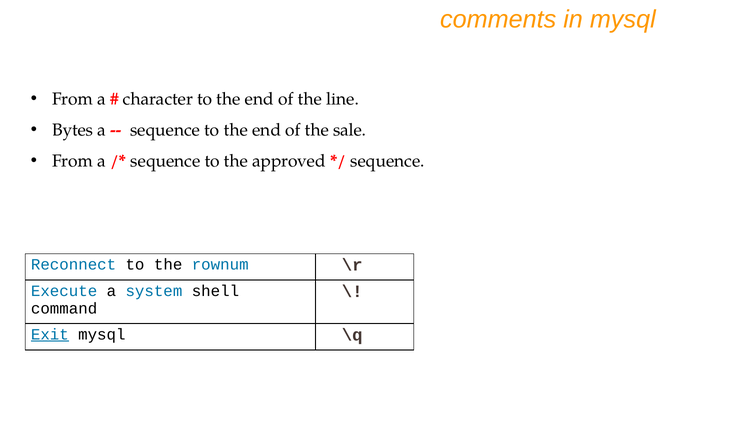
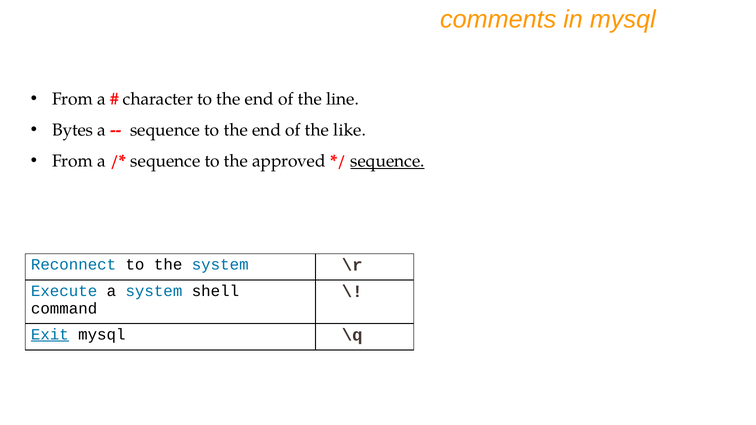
sale: sale -> like (350, 130)
sequence underline: none -> present (387, 161)
the rownum: rownum -> system (220, 265)
